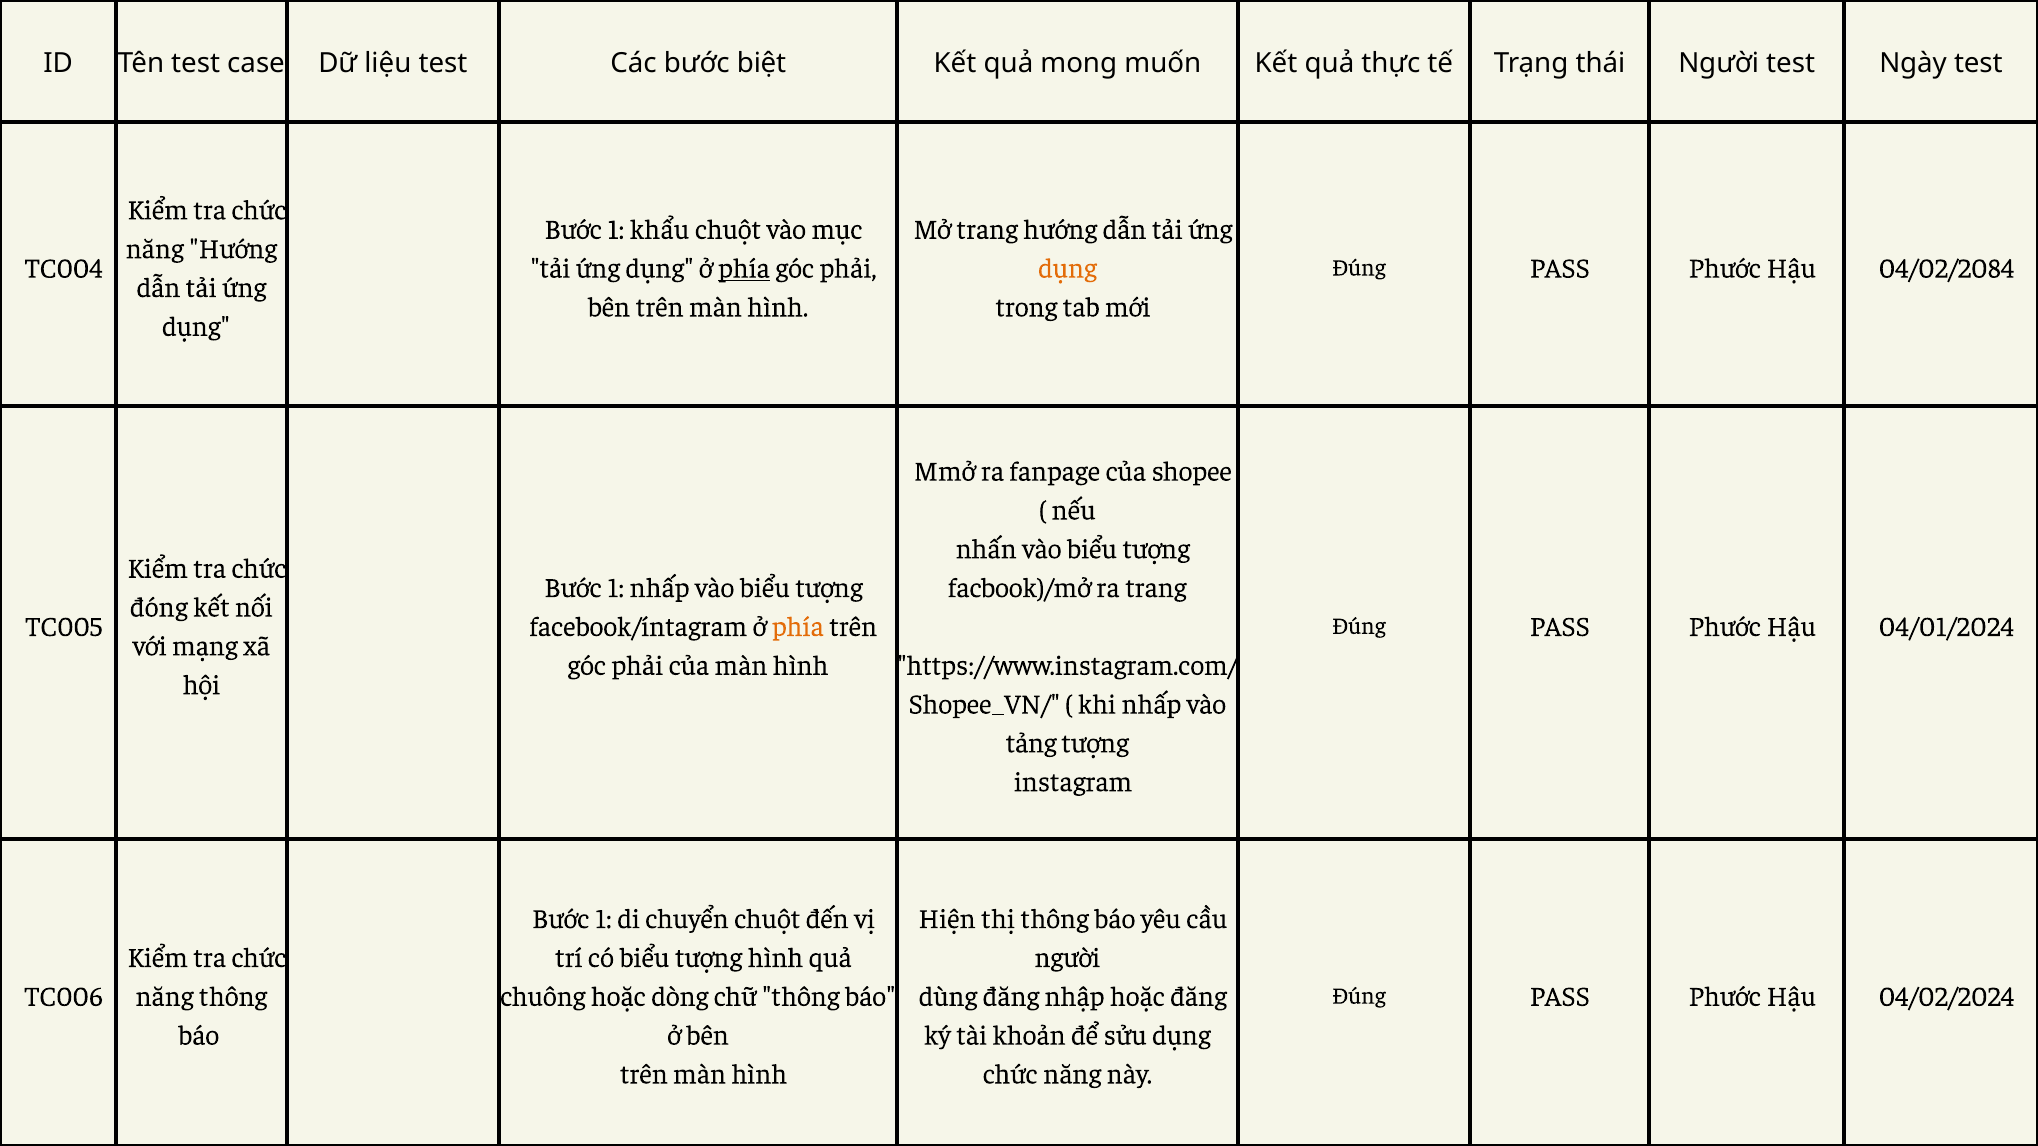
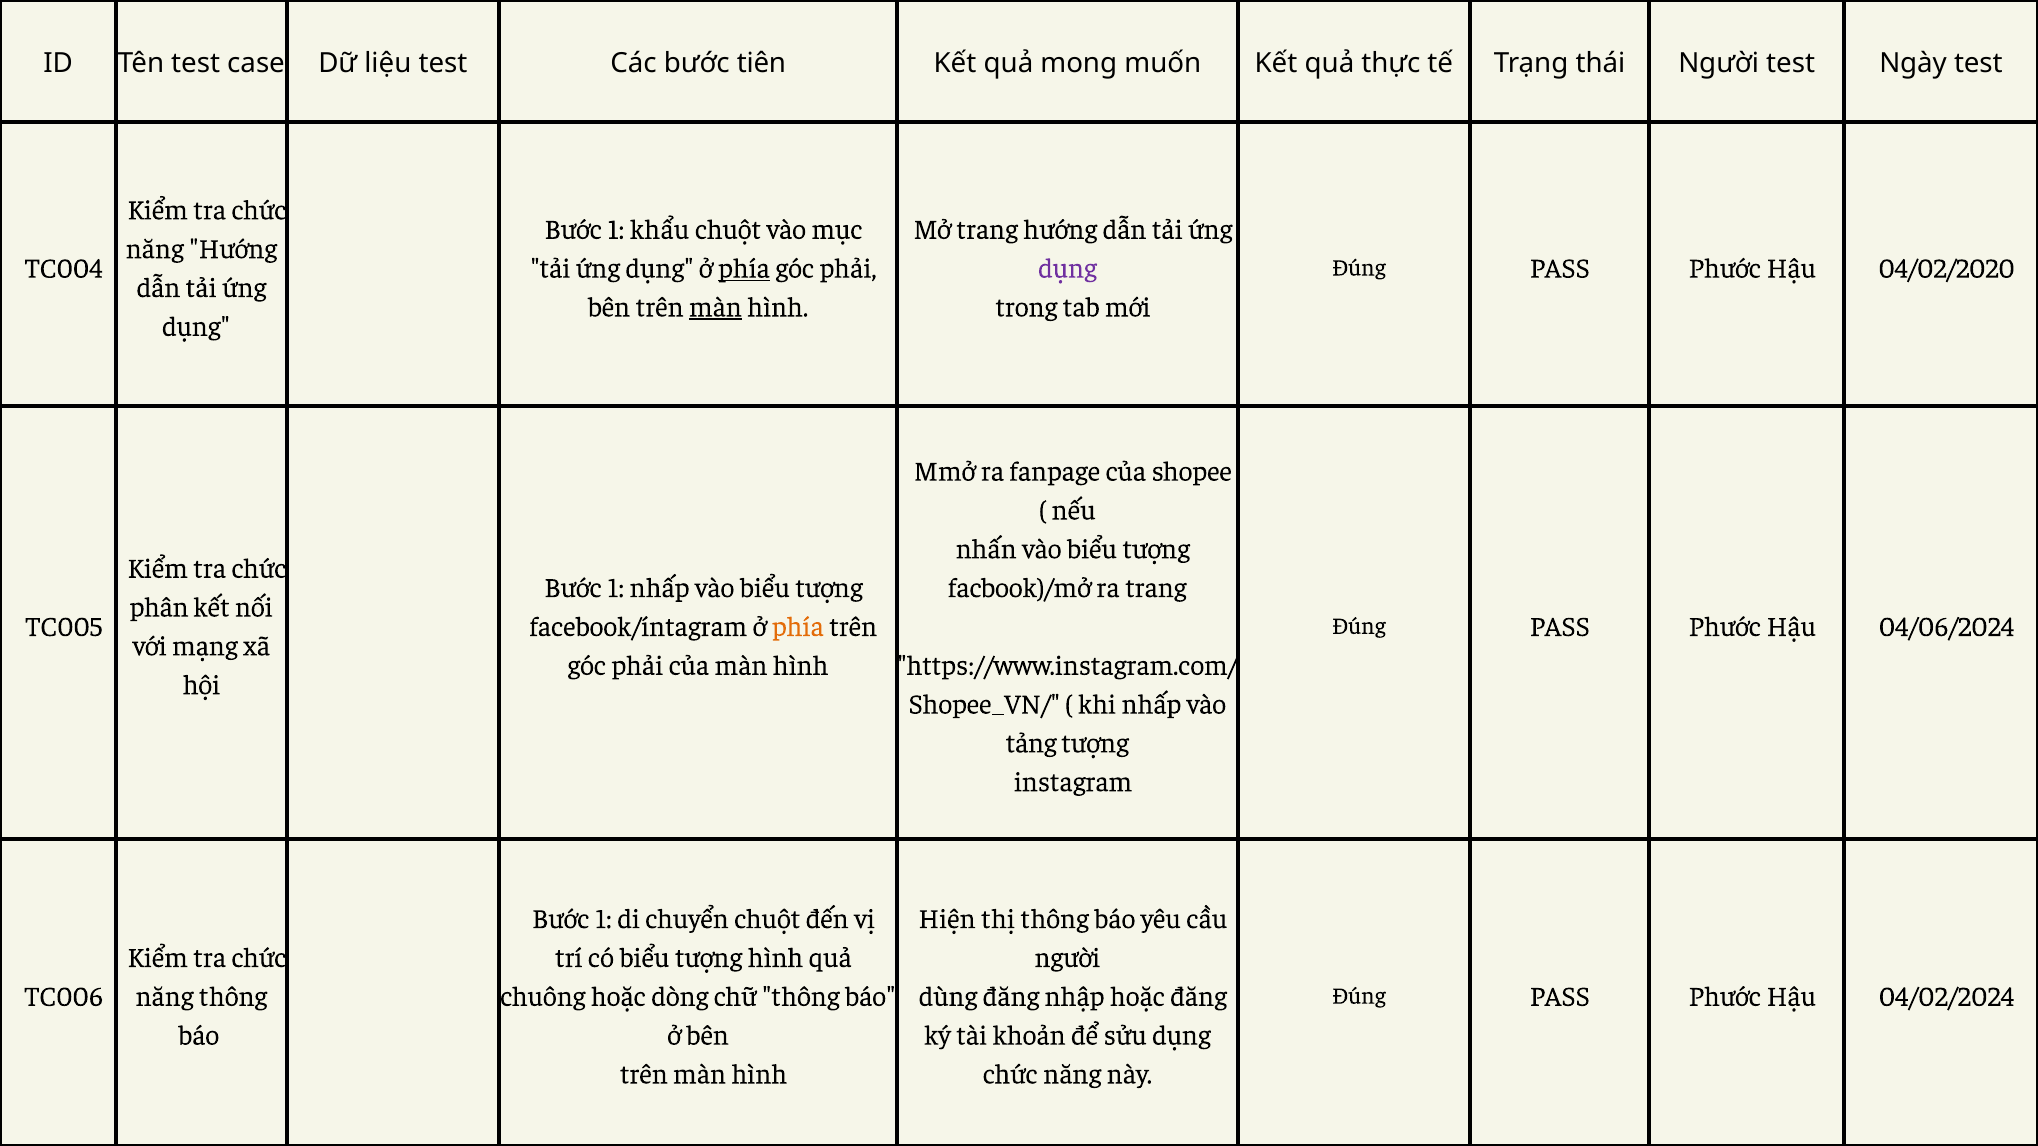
biệt: biệt -> tiên (762, 63)
dụng colour: orange -> purple (1068, 269)
04/02/2084: 04/02/2084 -> 04/02/2020 (1947, 269)
màn underline: none -> present (716, 307)
đóng: đóng -> phân (159, 608)
04/01/2024: 04/01/2024 -> 04/06/2024 (1947, 627)
